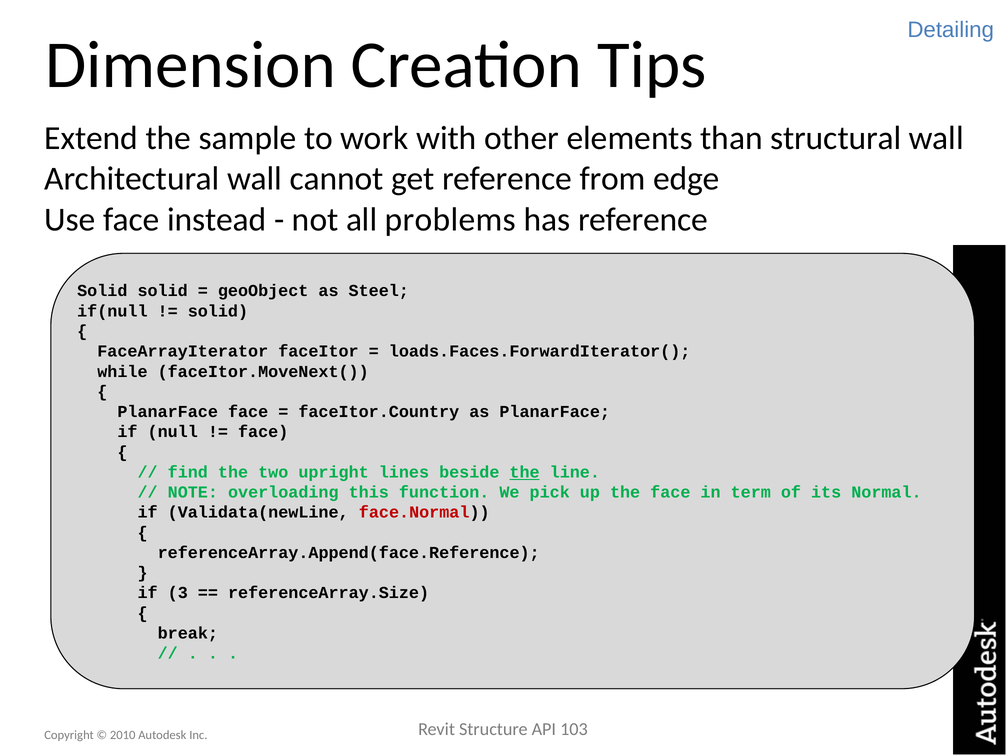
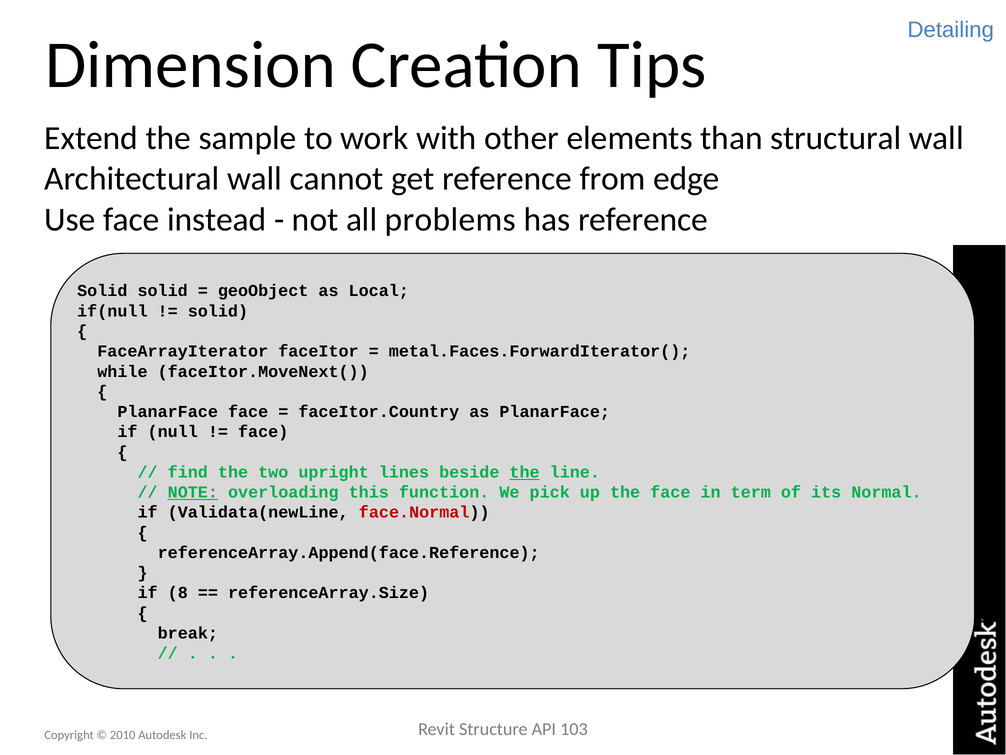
Steel: Steel -> Local (379, 291)
loads.Faces.ForwardIterator(: loads.Faces.ForwardIterator( -> metal.Faces.ForwardIterator( (540, 351)
NOTE underline: none -> present (193, 492)
3: 3 -> 8 (178, 593)
